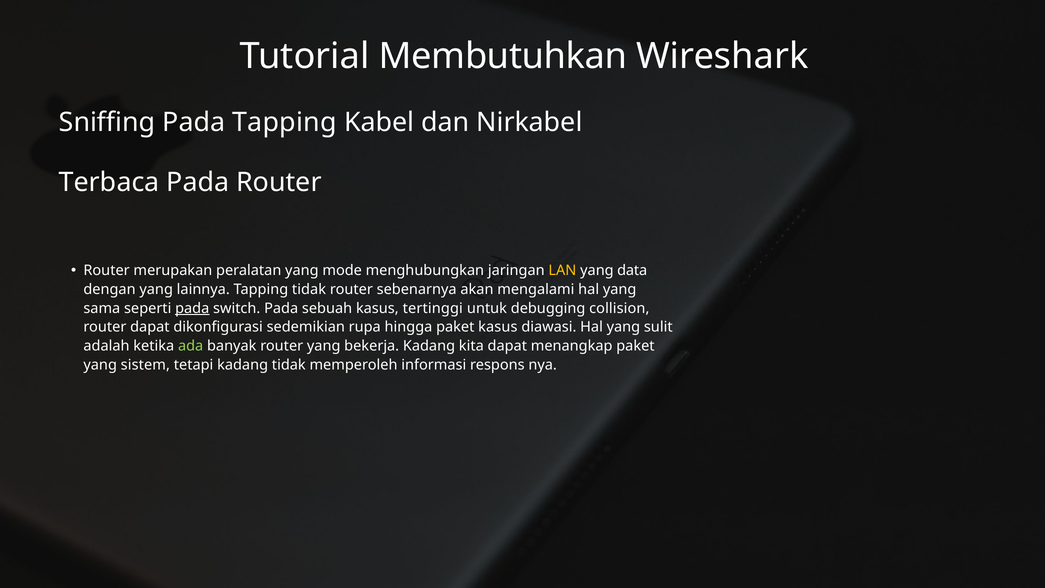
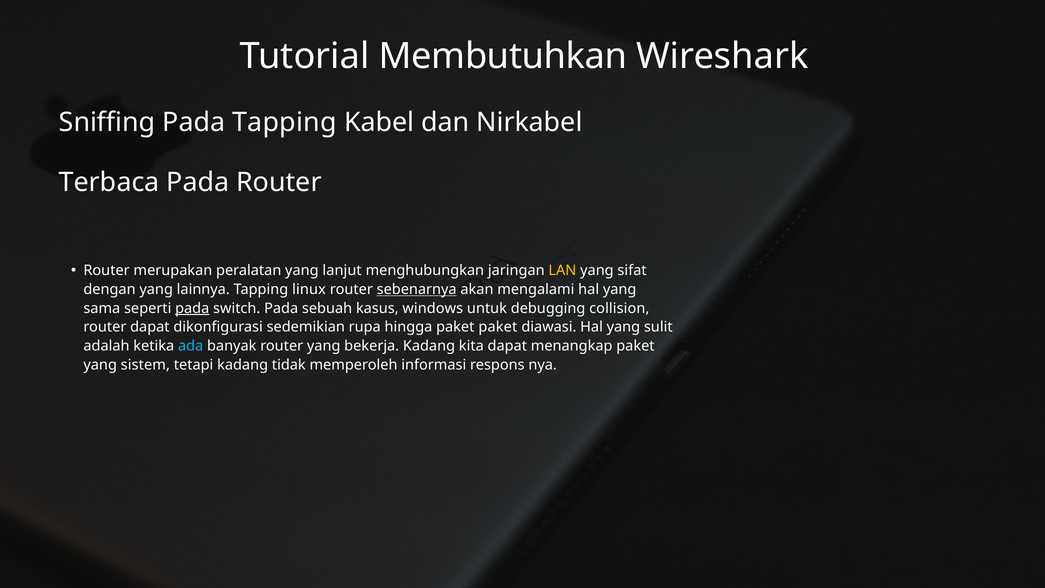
mode: mode -> lanjut (342, 270)
data: data -> sifat (632, 270)
Tapping tidak: tidak -> linux (309, 289)
sebenarnya underline: none -> present (417, 289)
tertinggi: tertinggi -> windows (433, 308)
paket kasus: kasus -> paket (498, 327)
ada colour: light green -> light blue (191, 346)
